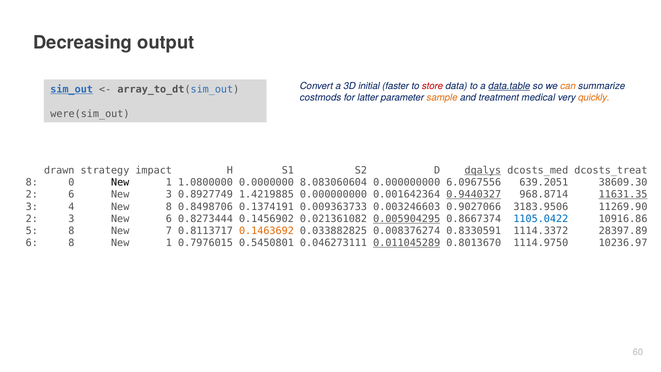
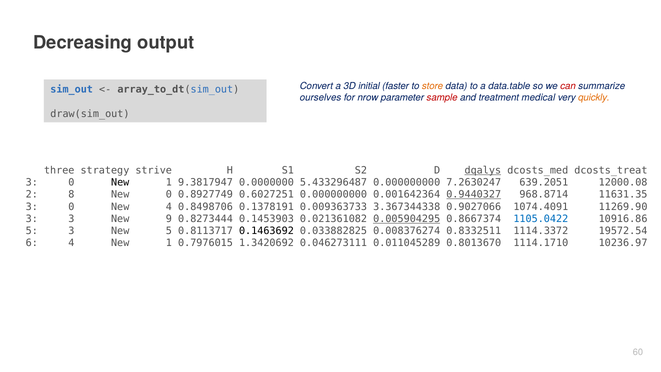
store colour: red -> orange (432, 86)
data.table underline: present -> none (509, 86)
can colour: orange -> red (568, 86)
sim_out underline: present -> none (72, 89)
costmods: costmods -> ourselves (320, 98)
latter: latter -> nrow (368, 98)
sample colour: orange -> red (442, 98)
were(sim_out: were(sim_out -> draw(sim_out (90, 114)
drawn: drawn -> three (59, 170)
impact: impact -> strive (154, 170)
8: 8 -> 3 (32, 182)
1.0800000: 1.0800000 -> 9.3817947 (205, 182)
8.083060604: 8.083060604 -> 5.433296487 (334, 182)
6.0967556: 6.0967556 -> 7.2630247 (474, 182)
38609.30: 38609.30 -> 12000.08 (623, 182)
2 6: 6 -> 8 (71, 194)
New 3: 3 -> 0 (169, 194)
1.4219885: 1.4219885 -> 0.6027251 (266, 194)
11631.35 underline: present -> none (623, 194)
4: 4 -> 0 (71, 207)
New 8: 8 -> 4 (169, 207)
0.1374191: 0.1374191 -> 0.1378191 (266, 207)
0.003246603: 0.003246603 -> 3.367344338 (407, 207)
3183.9506: 3183.9506 -> 1074.4091 (541, 207)
2: 2 -> 3 (32, 219)
New 6: 6 -> 9 (169, 219)
0.1456902: 0.1456902 -> 0.1453903 (266, 219)
5 8: 8 -> 3 (71, 231)
New 7: 7 -> 5 (169, 231)
0.1463692 colour: orange -> black (266, 231)
0.8330591: 0.8330591 -> 0.8332511 (474, 231)
28397.89: 28397.89 -> 19572.54 (623, 231)
6 8: 8 -> 4 (71, 243)
0.5450801: 0.5450801 -> 1.3420692 (266, 243)
0.011045289 underline: present -> none (407, 243)
1114.9750: 1114.9750 -> 1114.1710 (541, 243)
